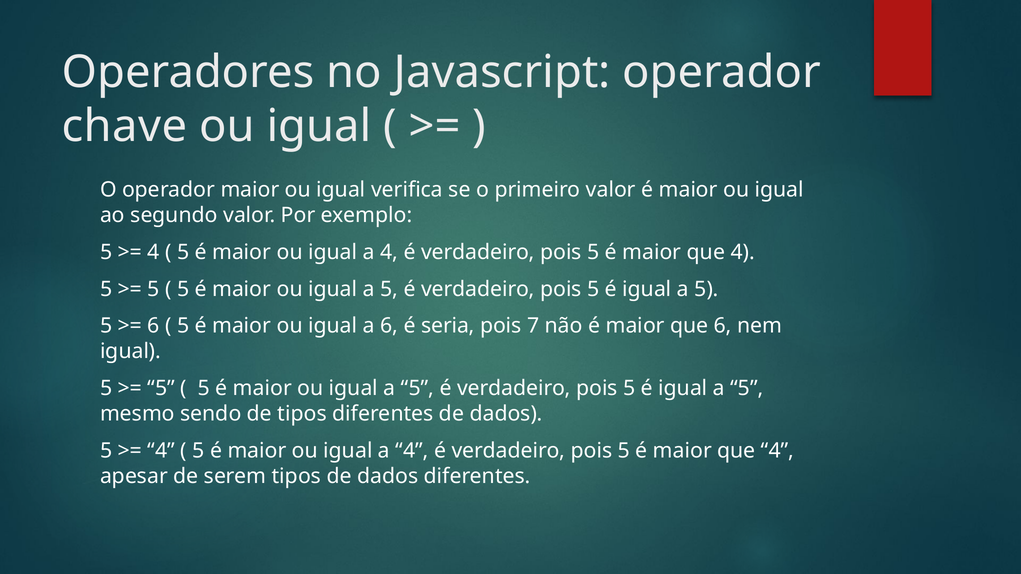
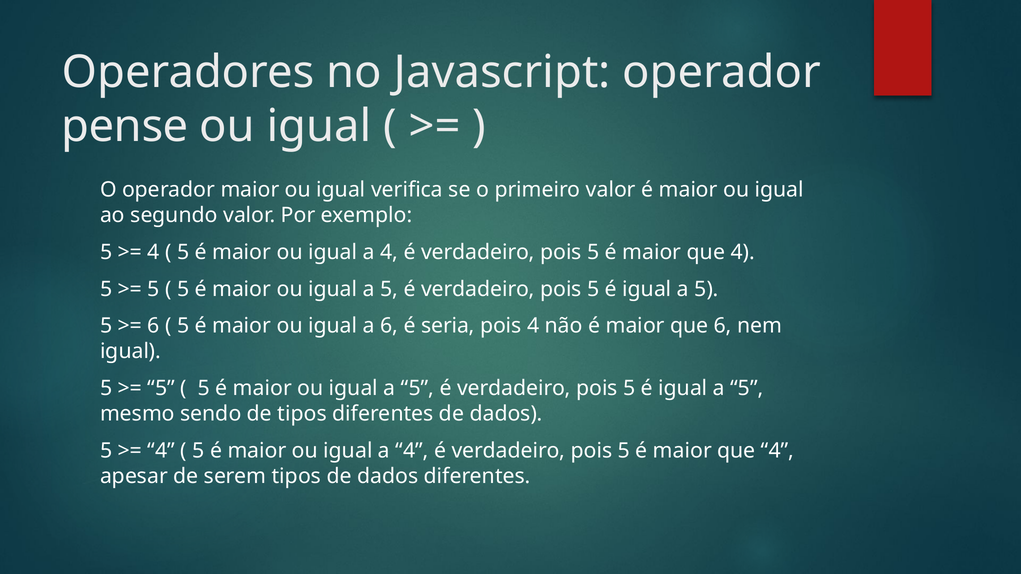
chave: chave -> pense (125, 127)
pois 7: 7 -> 4 (533, 326)
